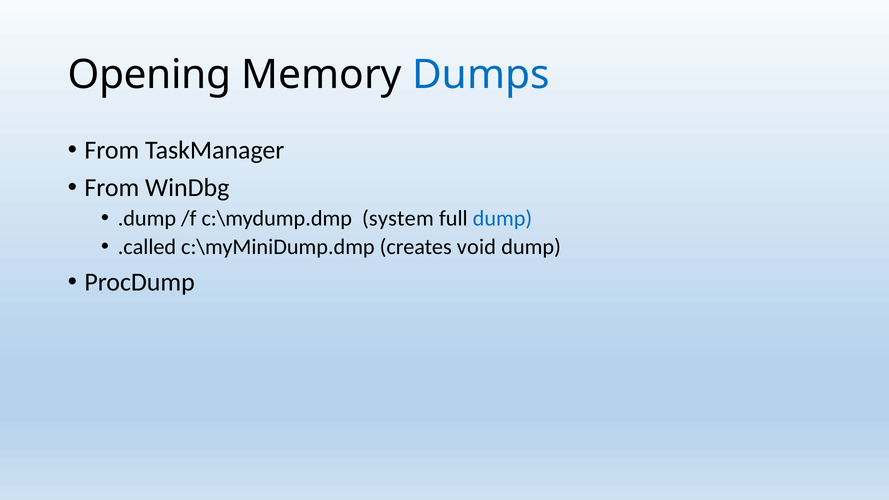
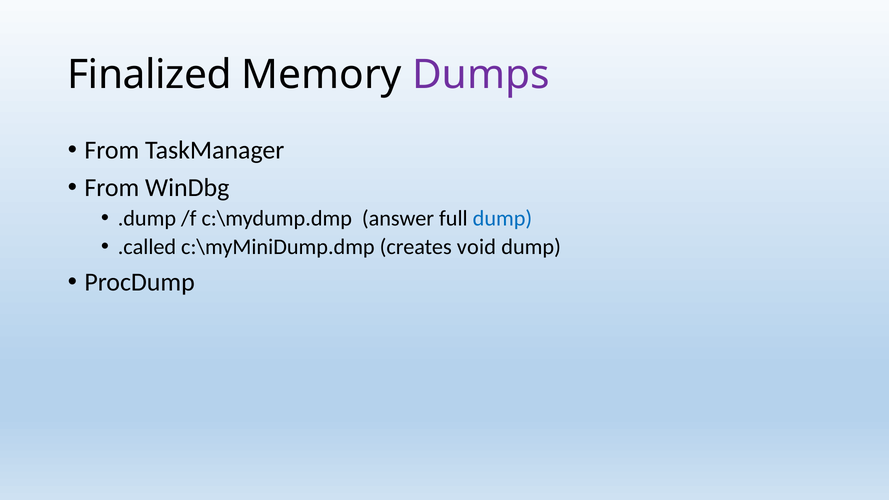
Opening: Opening -> Finalized (150, 75)
Dumps colour: blue -> purple (481, 75)
system: system -> answer (398, 218)
